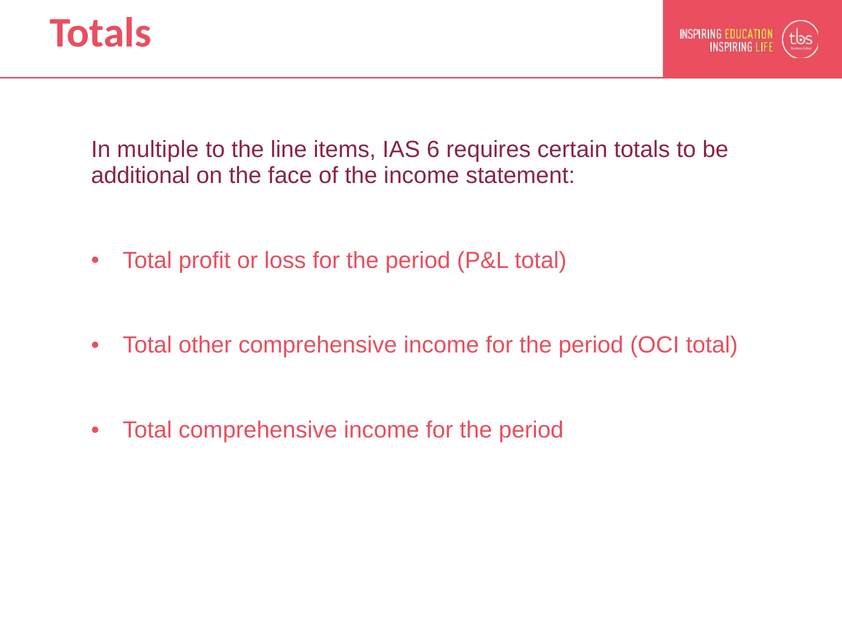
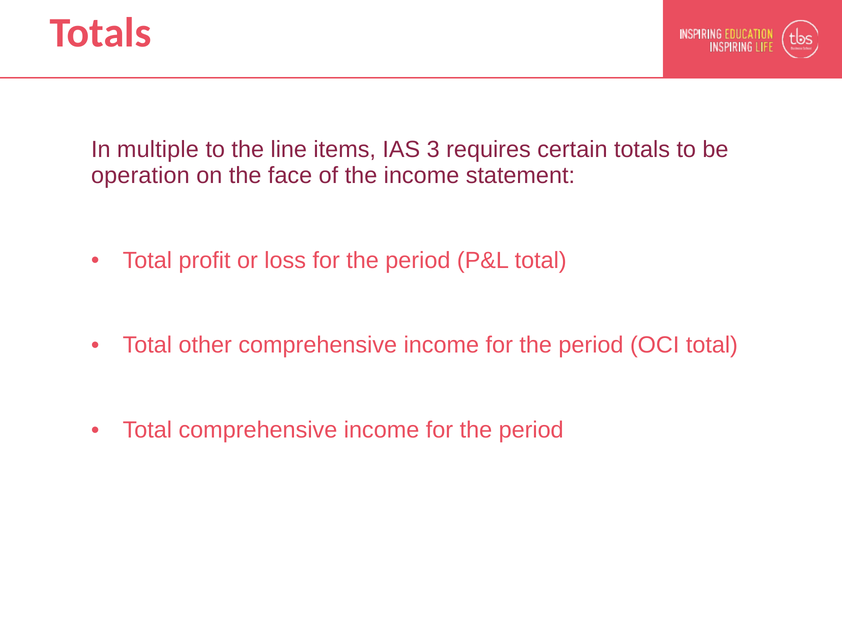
6: 6 -> 3 (433, 150)
additional: additional -> operation (140, 176)
